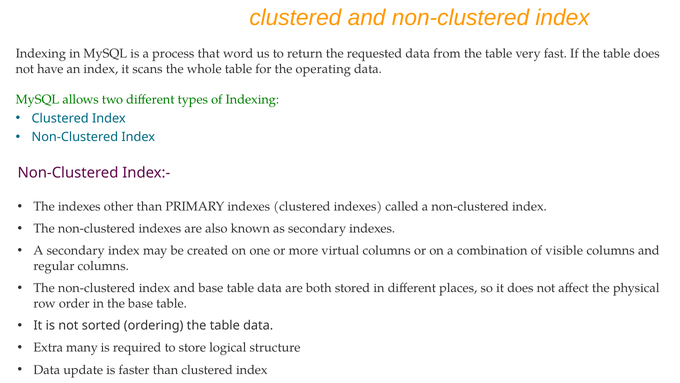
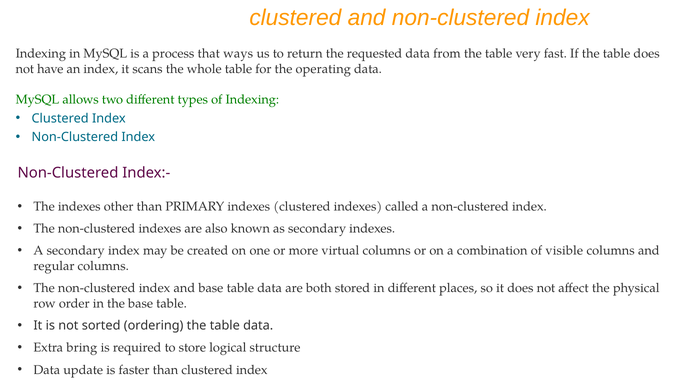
word: word -> ways (238, 54)
many: many -> bring (82, 347)
